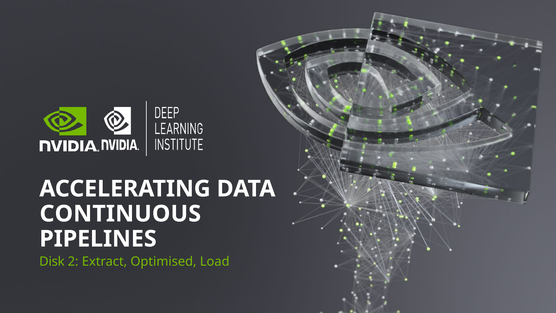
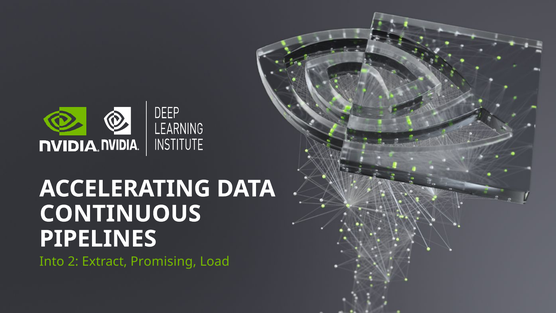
Disk: Disk -> Into (52, 261)
Optimised: Optimised -> Promising (163, 261)
